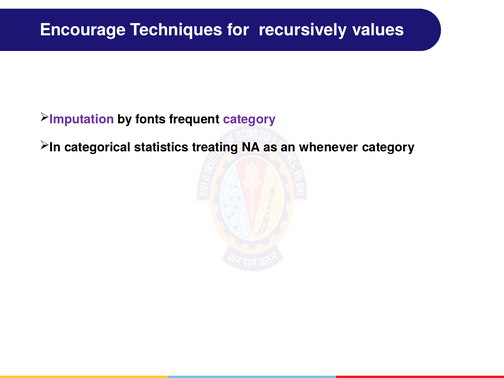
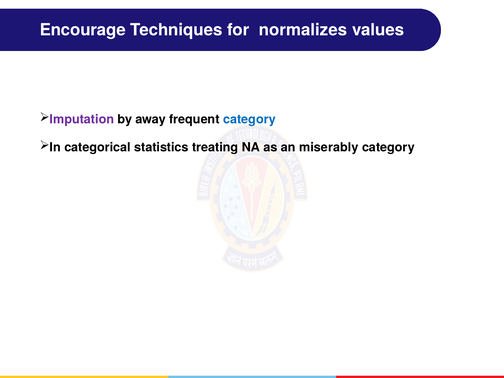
recursively: recursively -> normalizes (303, 30)
fonts: fonts -> away (151, 119)
category colour: purple -> blue (249, 119)
whenever: whenever -> miserably (329, 147)
